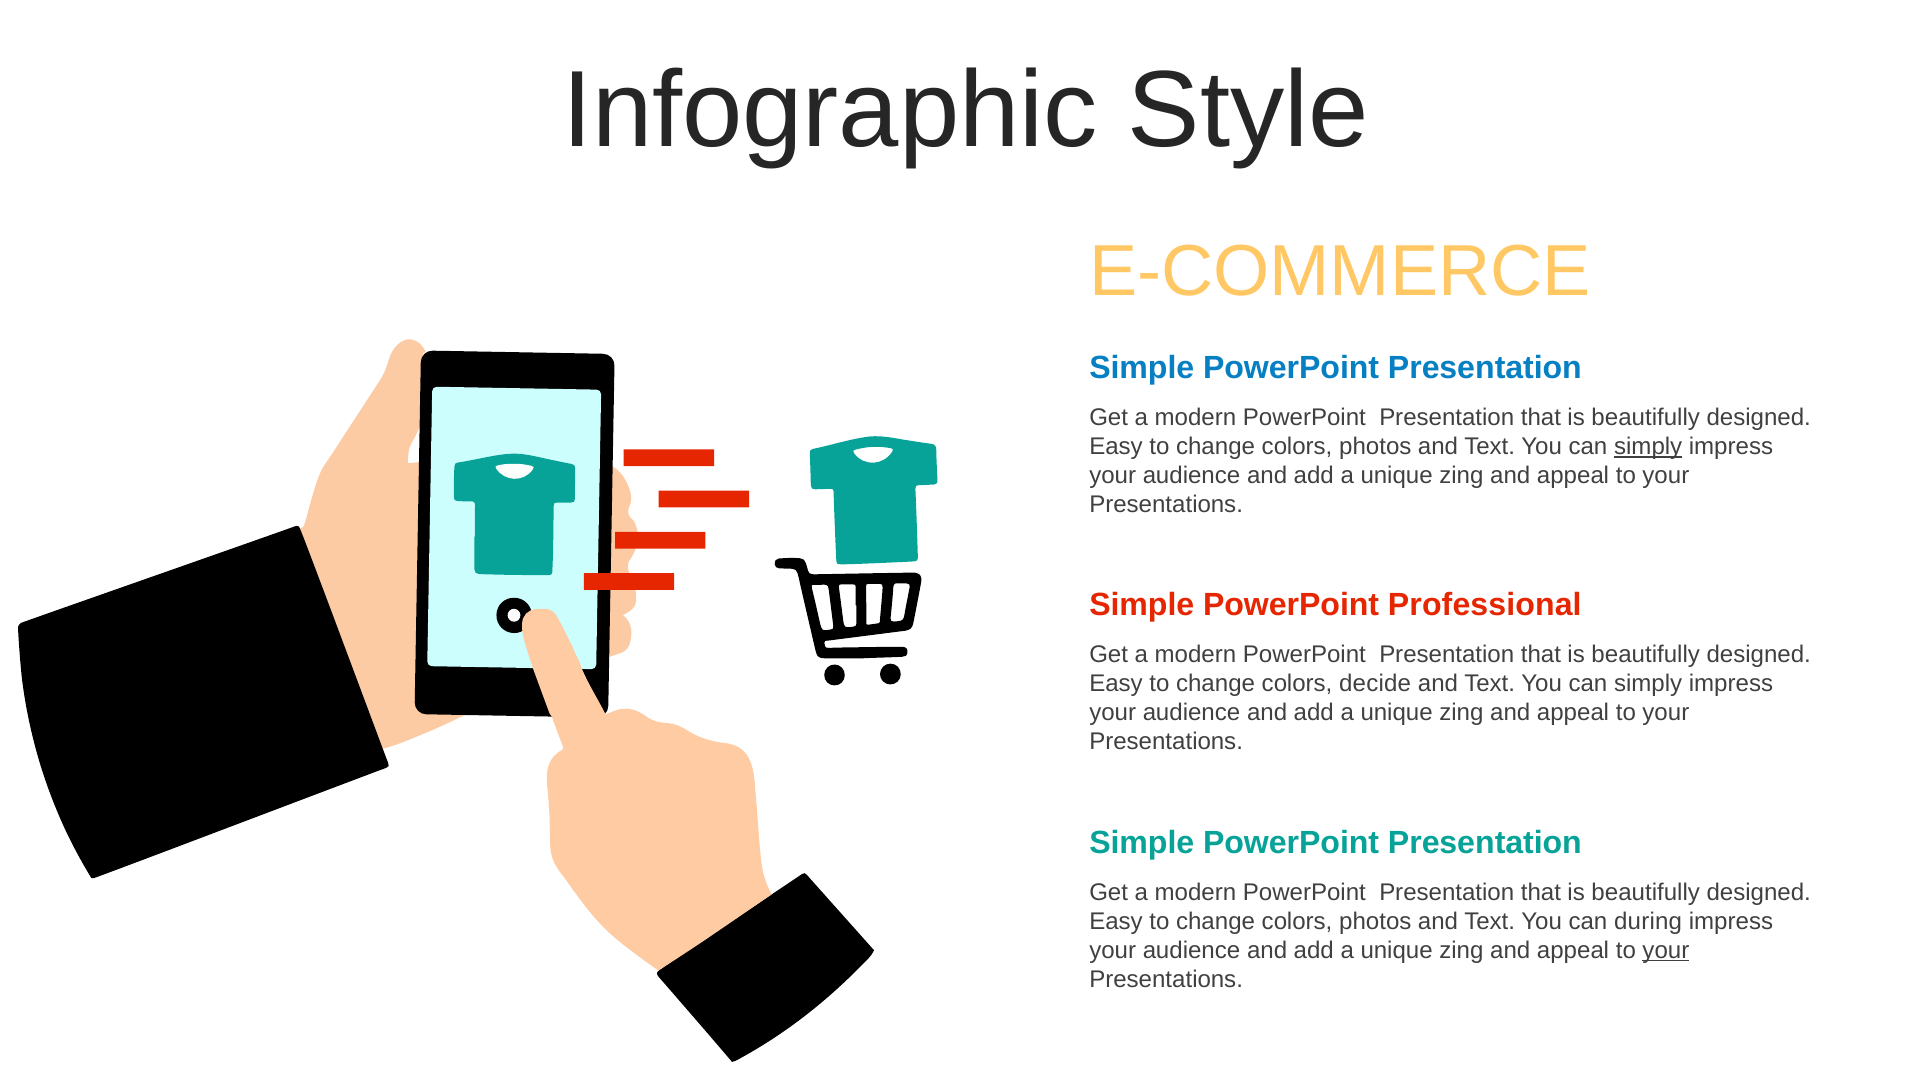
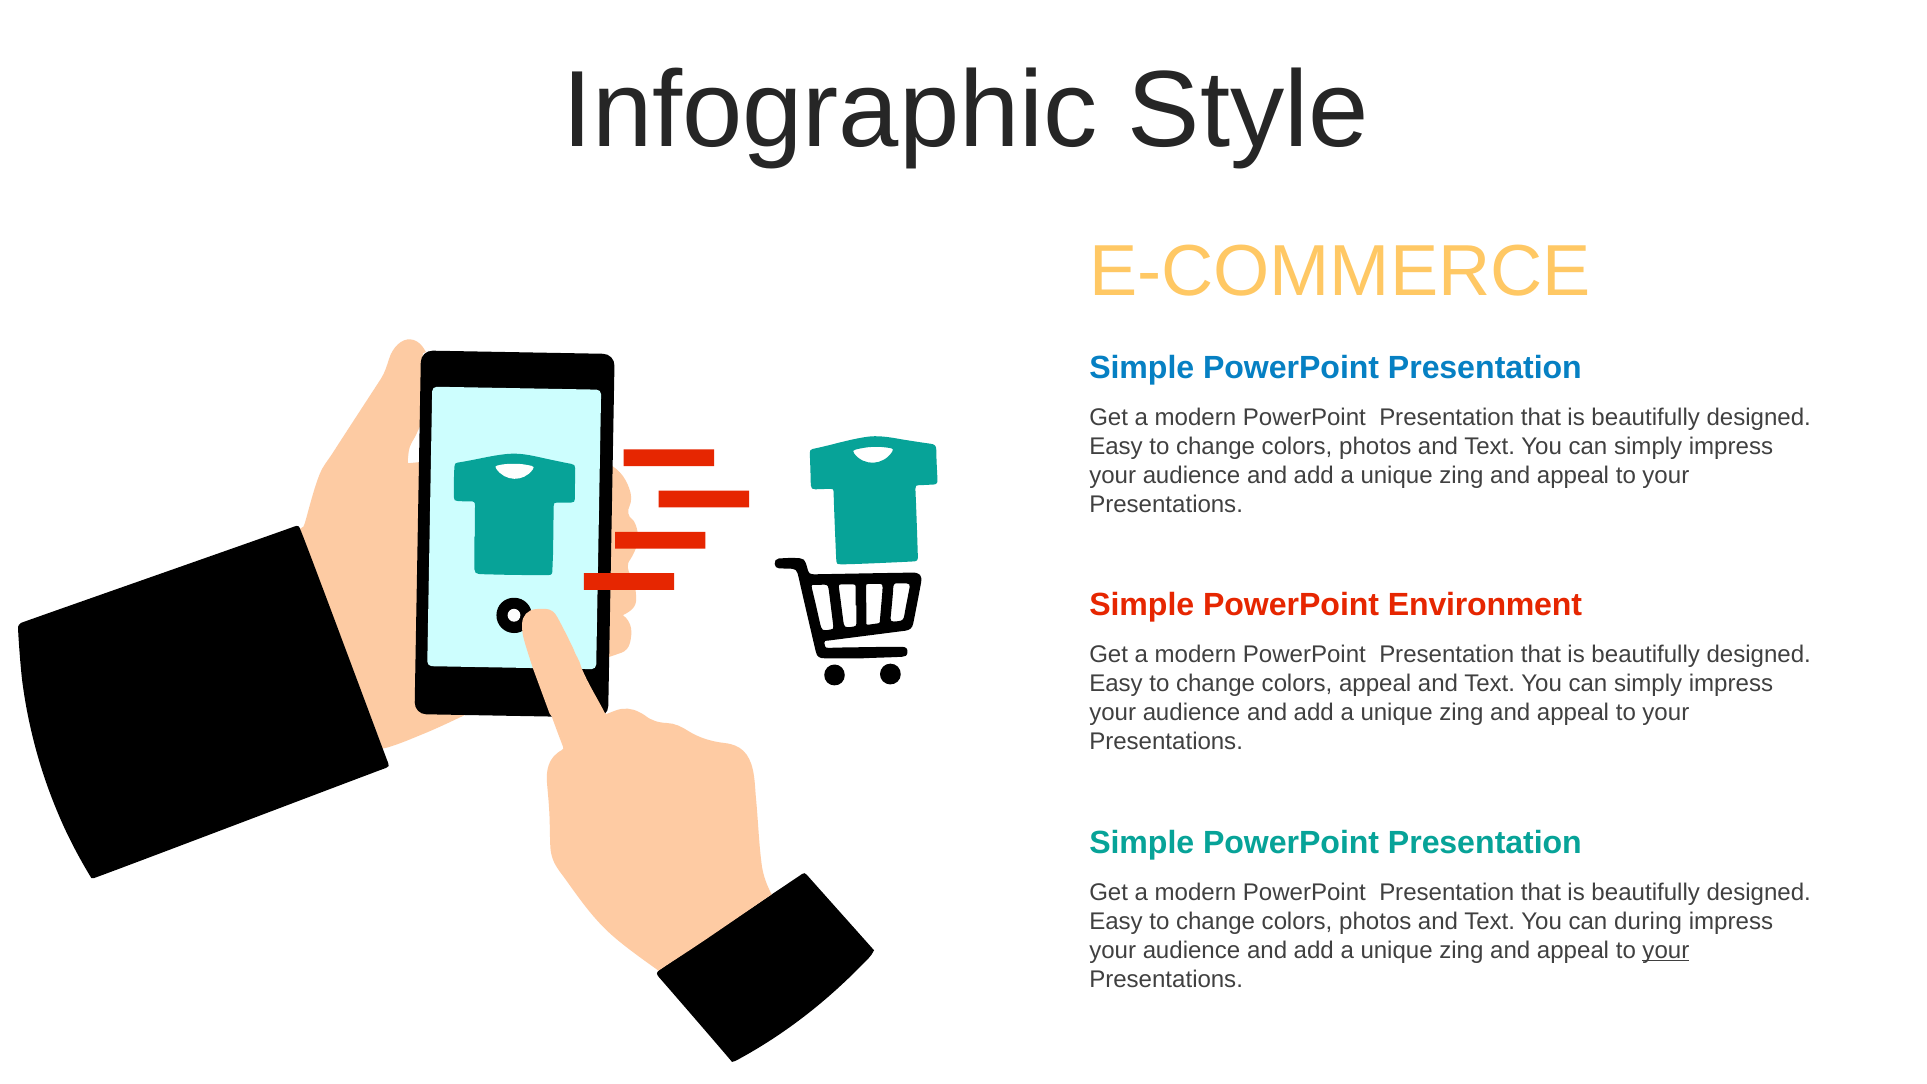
simply underline: present -> none (1648, 446)
Professional: Professional -> Environment (1485, 605)
colors decide: decide -> appeal (1375, 684)
